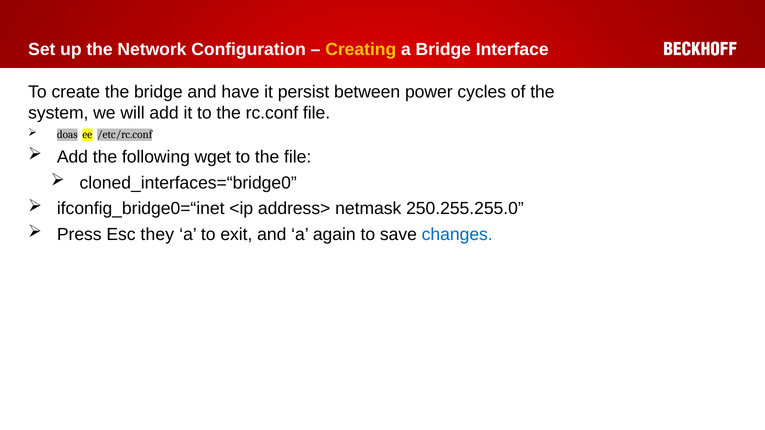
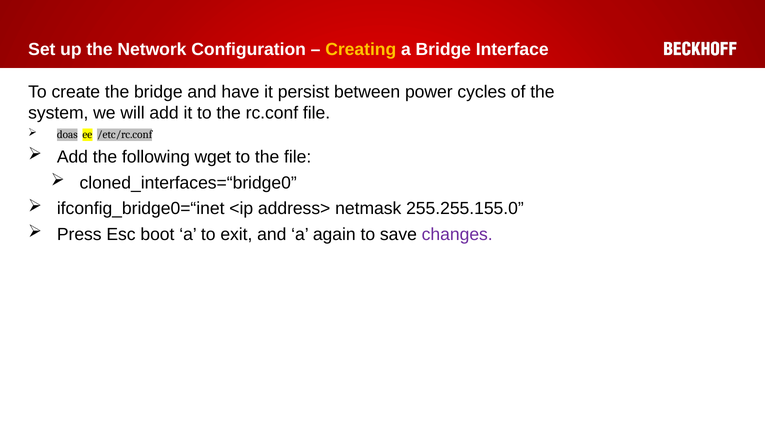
250.255.255.0: 250.255.255.0 -> 255.255.155.0 (465, 209)
they: they -> boot (157, 235)
changes colour: blue -> purple (457, 235)
